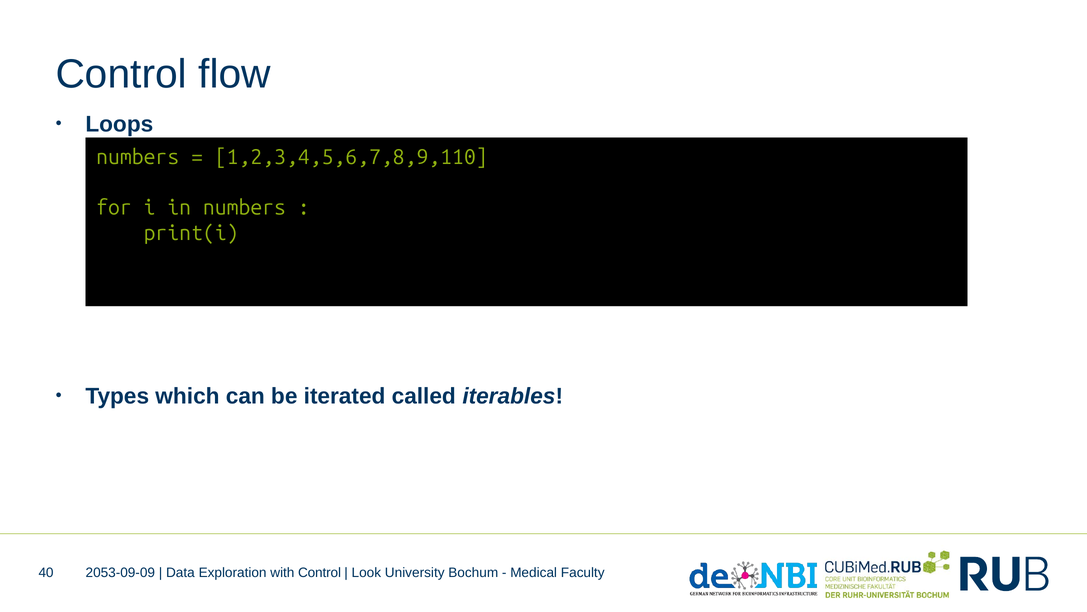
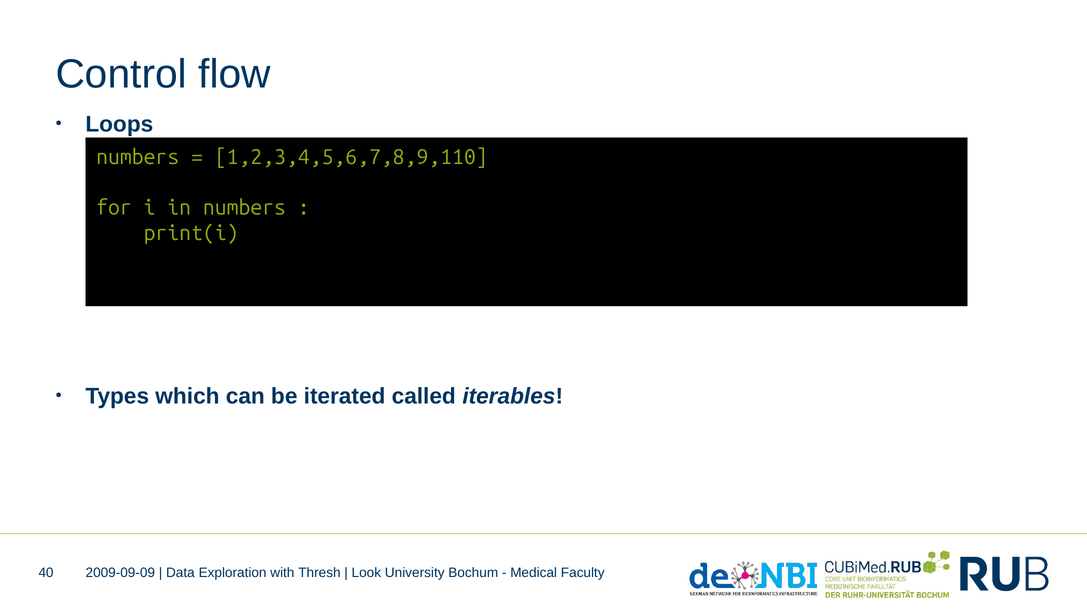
2053-09-09: 2053-09-09 -> 2009-09-09 (120, 572)
with Control: Control -> Thresh (319, 572)
